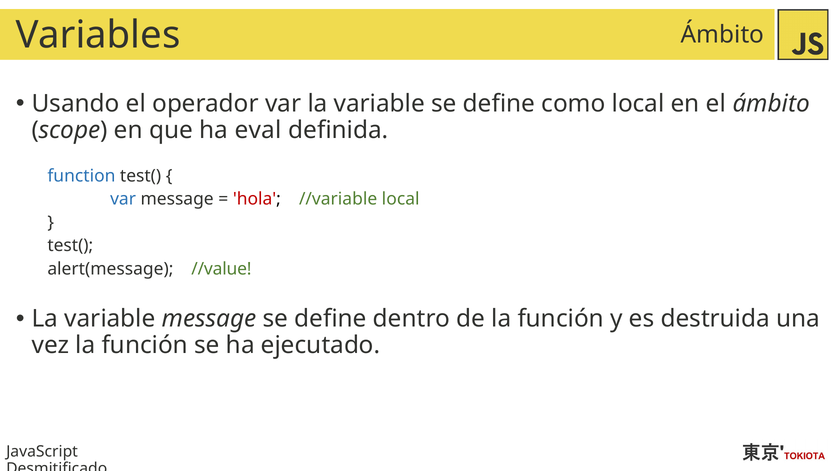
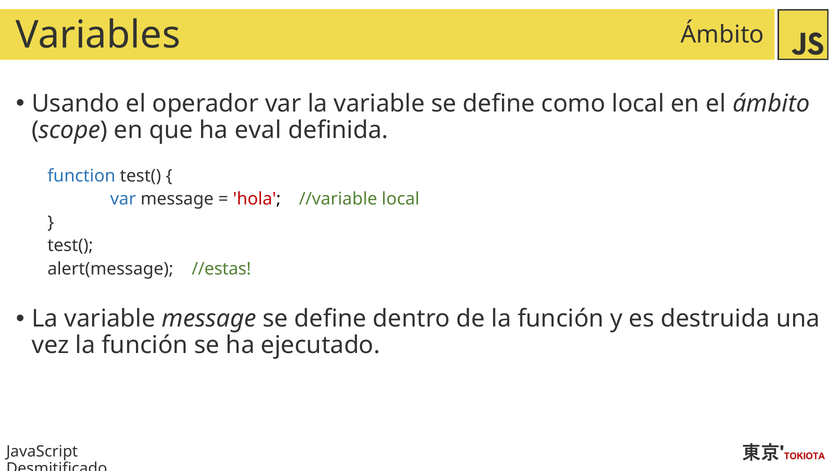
//value: //value -> //estas (221, 269)
